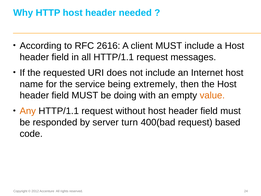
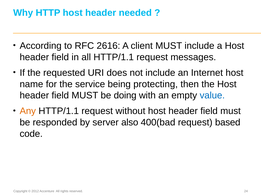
extremely: extremely -> protecting (156, 84)
value colour: orange -> blue (212, 95)
turn: turn -> also (130, 122)
